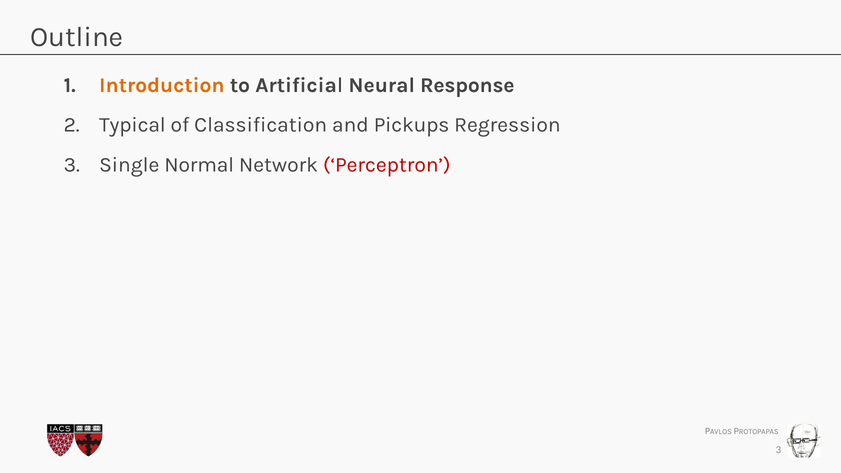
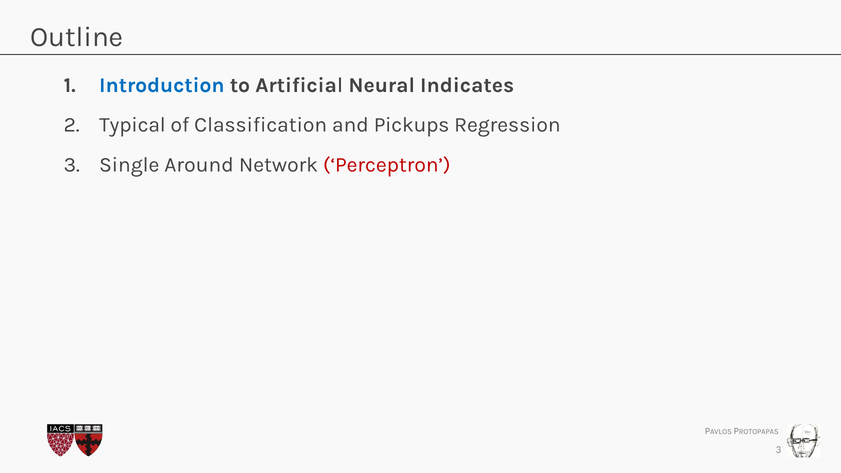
Introduction colour: orange -> blue (162, 85)
Response: Response -> Indicates (467, 85)
Normal: Normal -> Around (199, 165)
